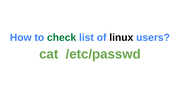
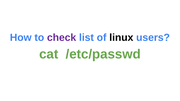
check colour: green -> purple (62, 38)
